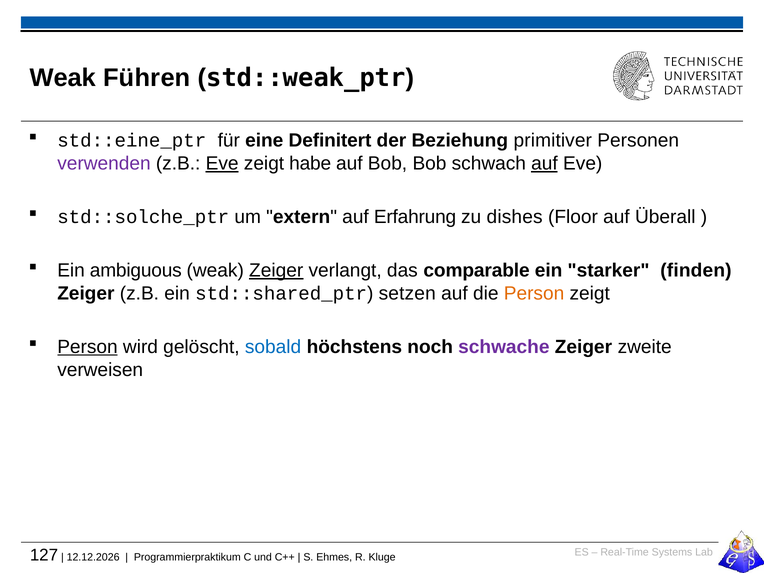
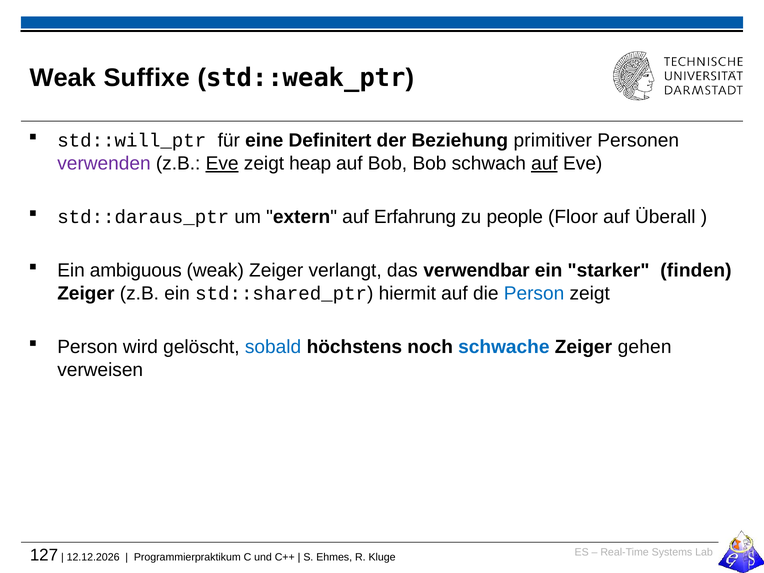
Führen: Führen -> Suffixe (147, 78)
std::eine_ptr: std::eine_ptr -> std::will_ptr (132, 141)
habe: habe -> heap (310, 164)
std::solche_ptr: std::solche_ptr -> std::daraus_ptr (143, 217)
dishes: dishes -> people (515, 217)
Zeiger underline: present -> none (276, 271)
comparable: comparable -> verwendbar (477, 271)
setzen: setzen -> hiermit (407, 293)
Person colour: orange -> blue (534, 293)
Person underline: present -> none (87, 347)
schwache colour: purple -> blue (504, 347)
zweite: zweite -> gehen (645, 347)
